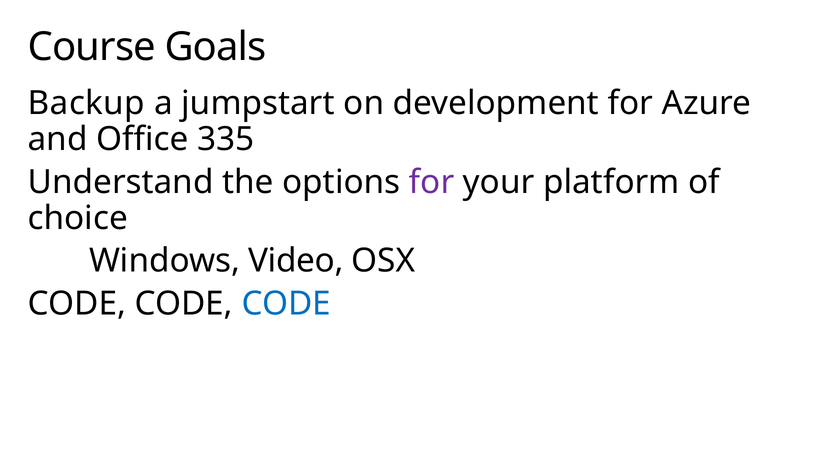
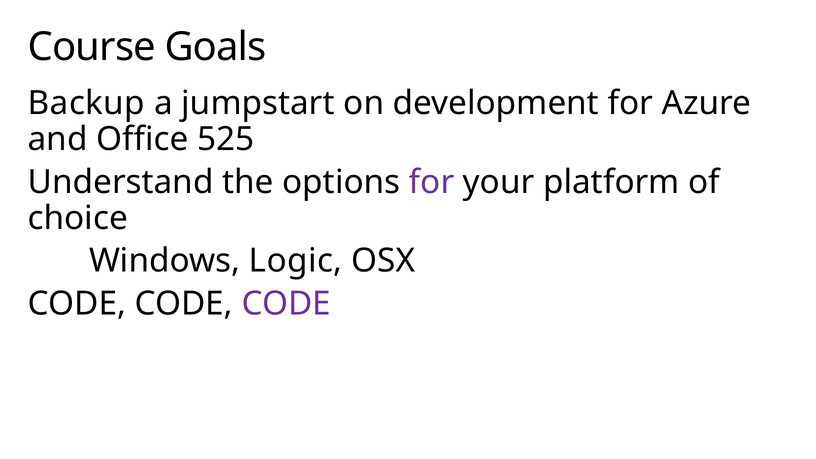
335: 335 -> 525 (226, 139)
Video: Video -> Logic (296, 261)
CODE colour: blue -> purple (286, 304)
